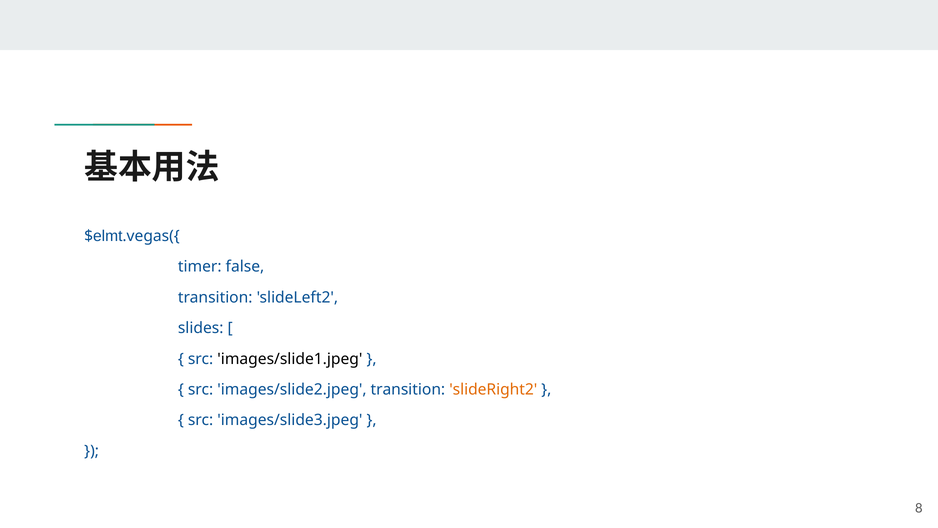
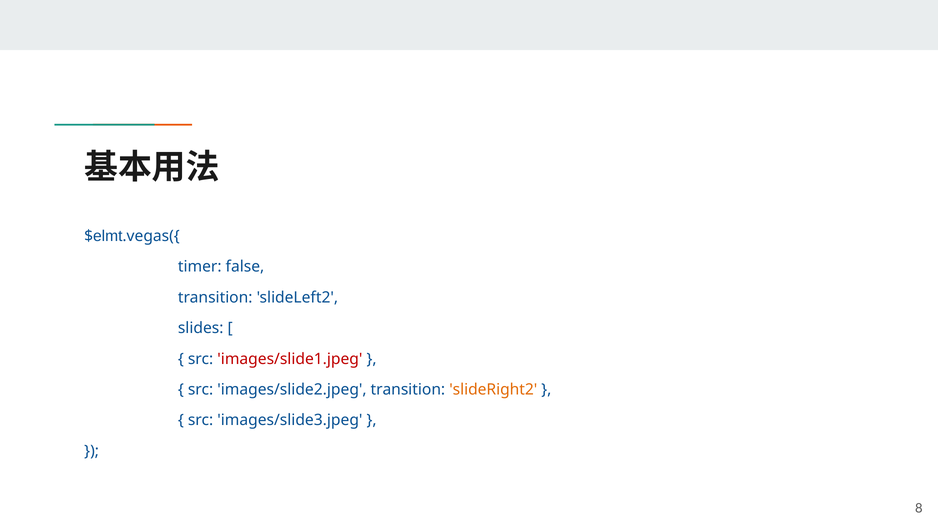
images/slide1.jpeg colour: black -> red (290, 359)
